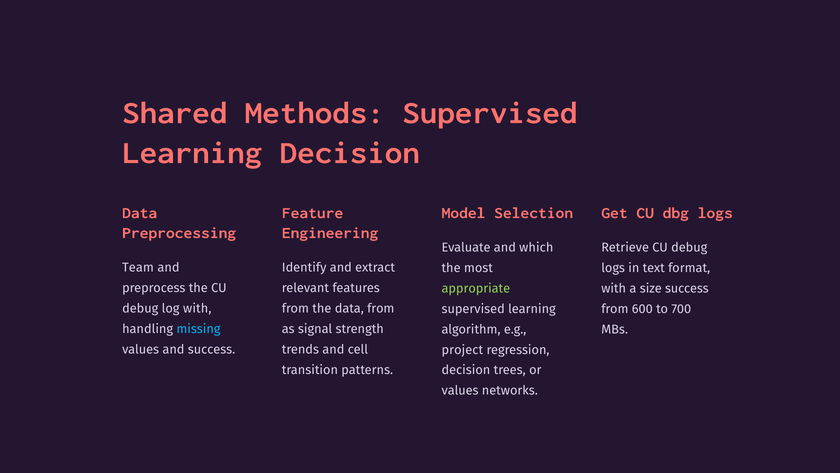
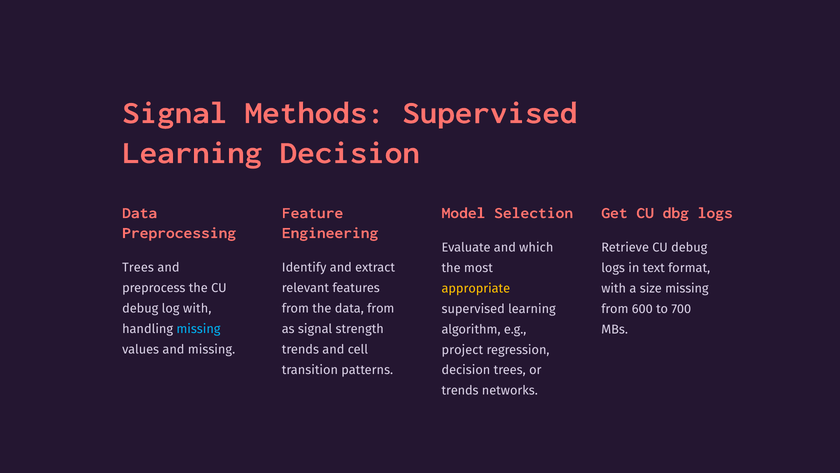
Shared: Shared -> Signal (175, 112)
Team: Team -> Trees (138, 267)
appropriate colour: light green -> yellow (476, 288)
size success: success -> missing (687, 288)
and success: success -> missing (212, 349)
values: values -> trends (460, 390)
